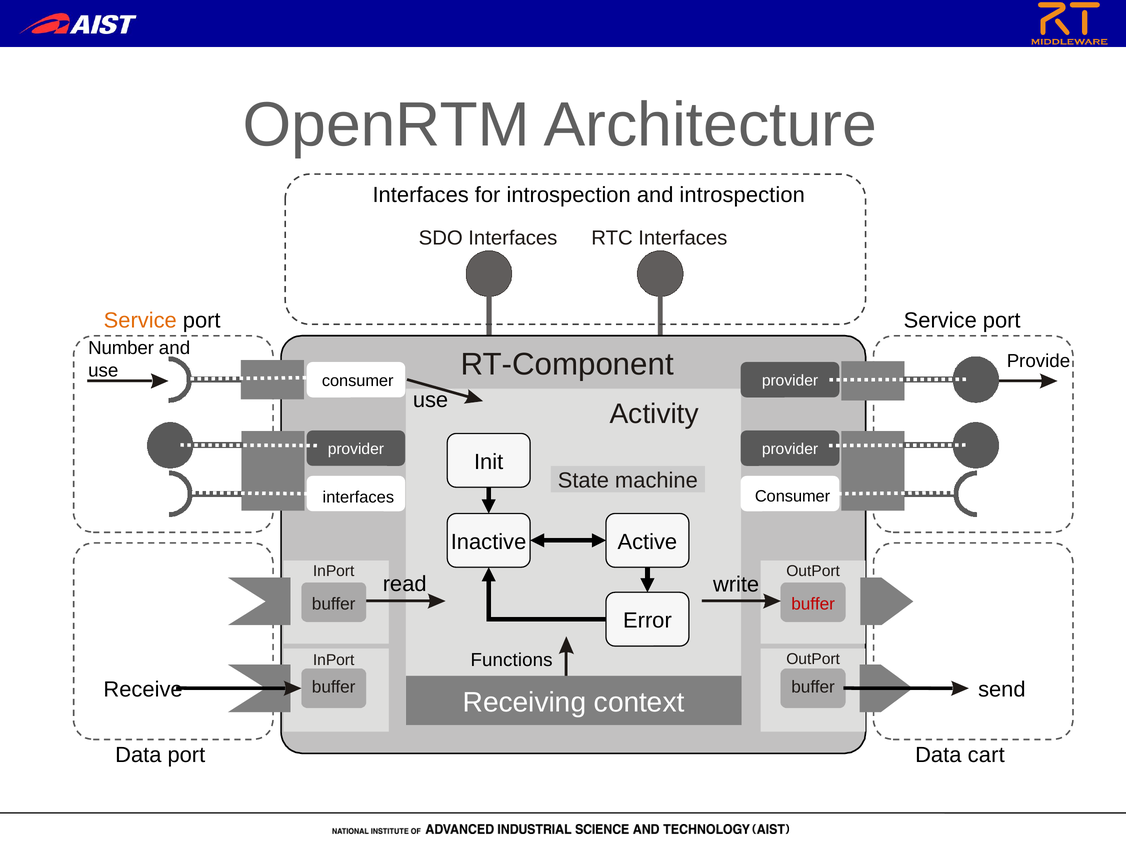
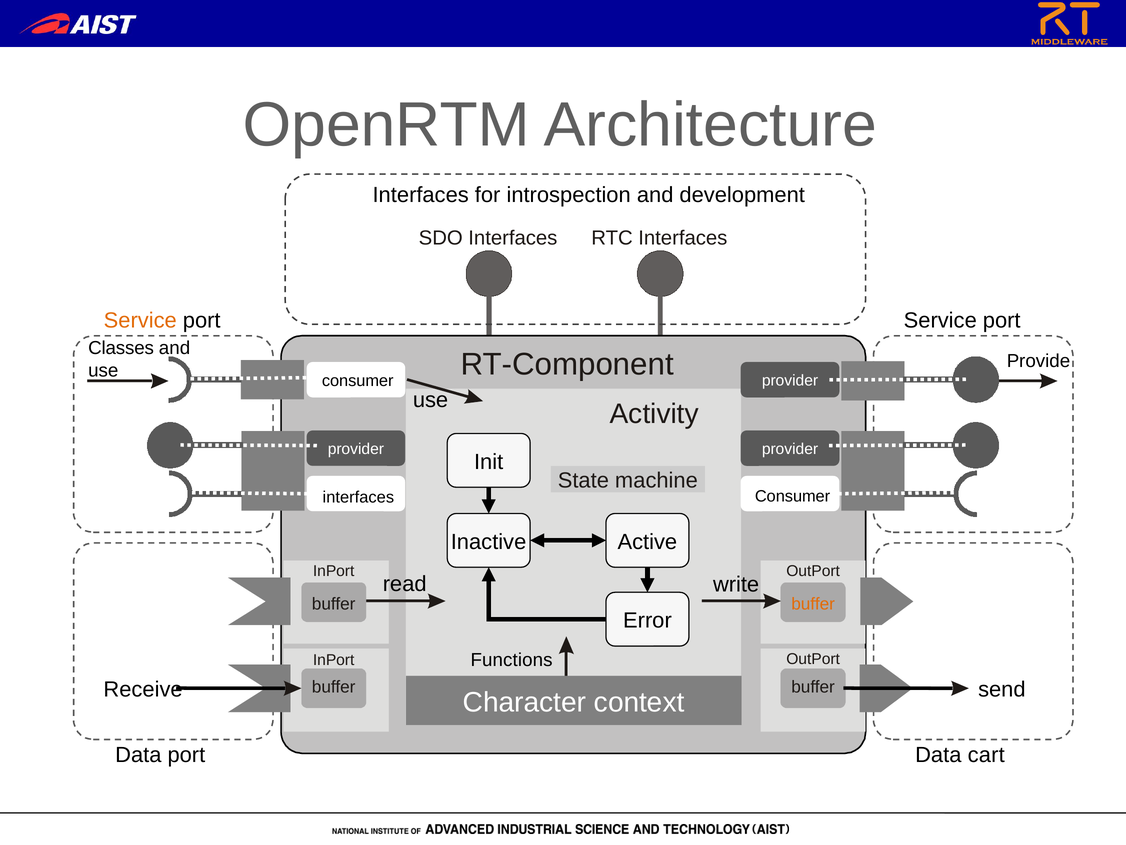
and introspection: introspection -> development (742, 195)
Number: Number -> Classes (121, 348)
buffer colour: red -> orange (813, 604)
Receiving: Receiving -> Character (524, 702)
